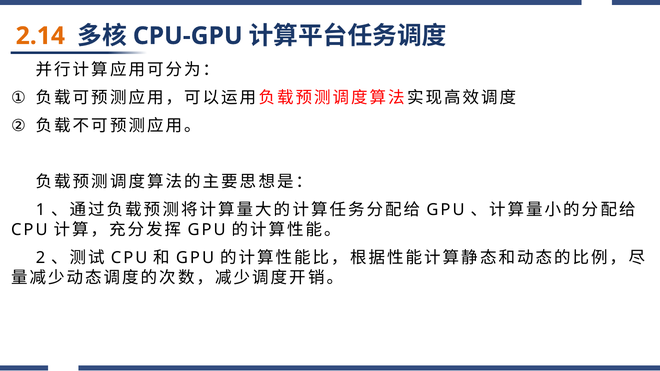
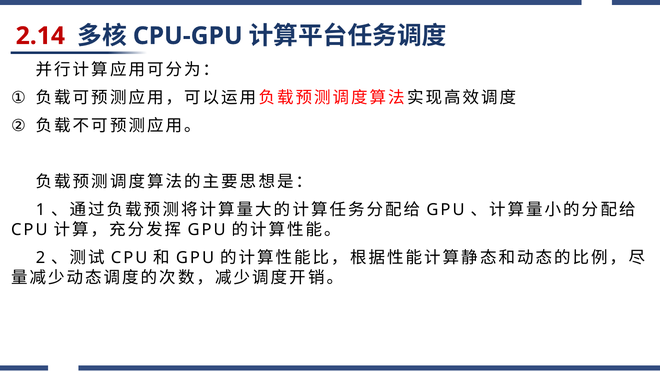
2.14 colour: orange -> red (40, 36)
